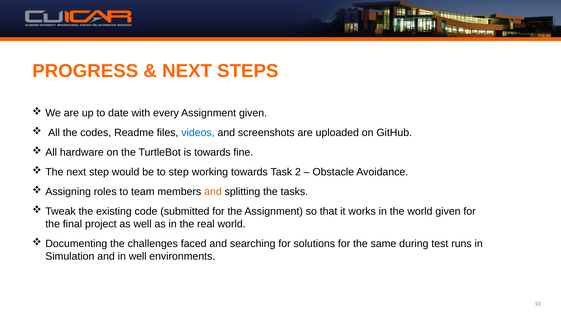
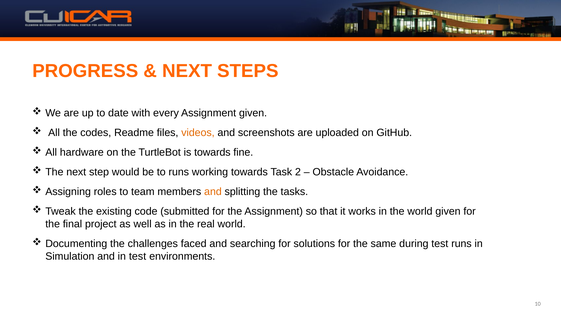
videos colour: blue -> orange (198, 133)
to step: step -> runs (179, 172)
in well: well -> test (138, 256)
